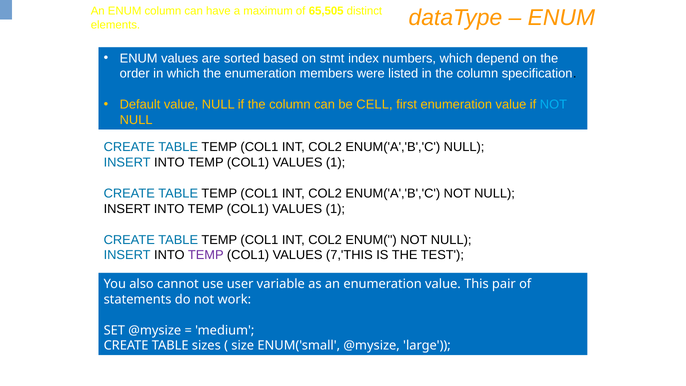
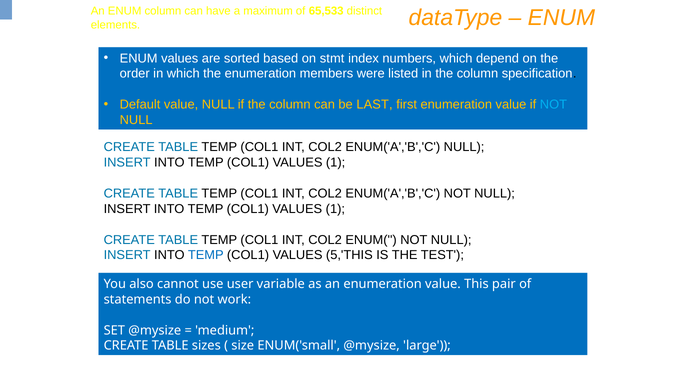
65,505: 65,505 -> 65,533 (326, 11)
CELL: CELL -> LAST (374, 105)
TEMP colour: purple -> blue (206, 255)
7,'THIS: 7,'THIS -> 5,'THIS (349, 255)
